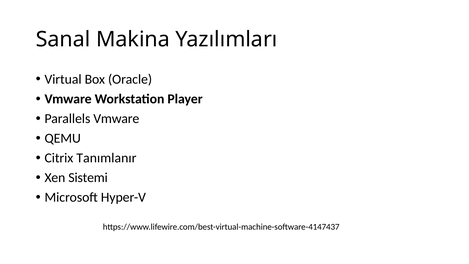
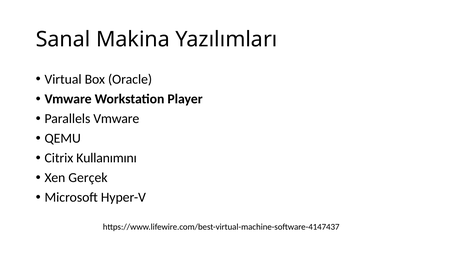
Tanımlanır: Tanımlanır -> Kullanımını (107, 158)
Sistemi: Sistemi -> Gerçek (88, 178)
